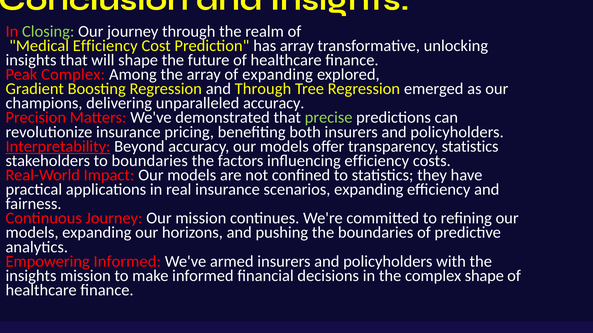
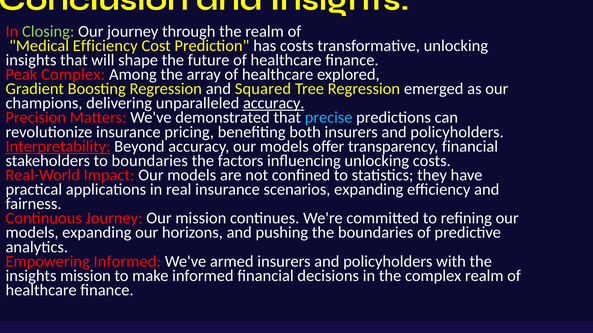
has array: array -> costs (297, 46)
array of expanding: expanding -> healthcare (278, 75)
and Through: Through -> Squared (263, 89)
accuracy underline: none -> present (274, 103)
precise colour: light green -> light blue (329, 118)
transparency statistics: statistics -> financial (470, 147)
influencing efficiency: efficiency -> unlocking (377, 161)
complex shape: shape -> realm (484, 276)
